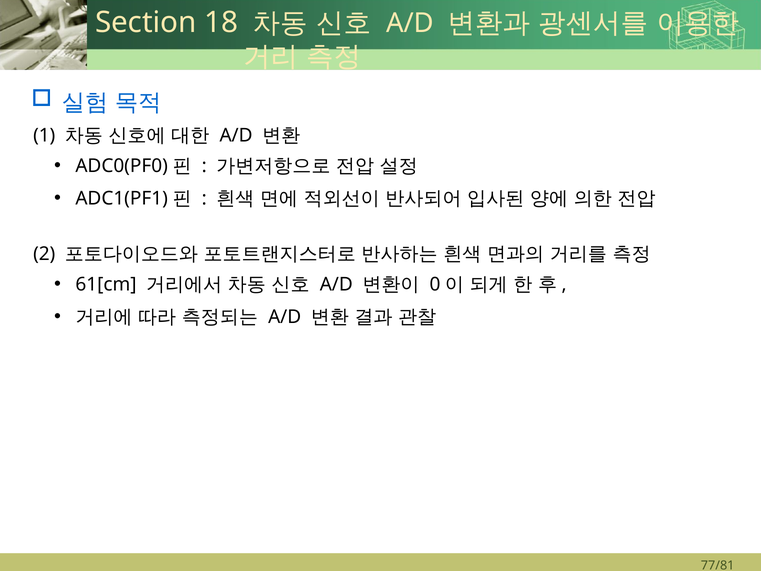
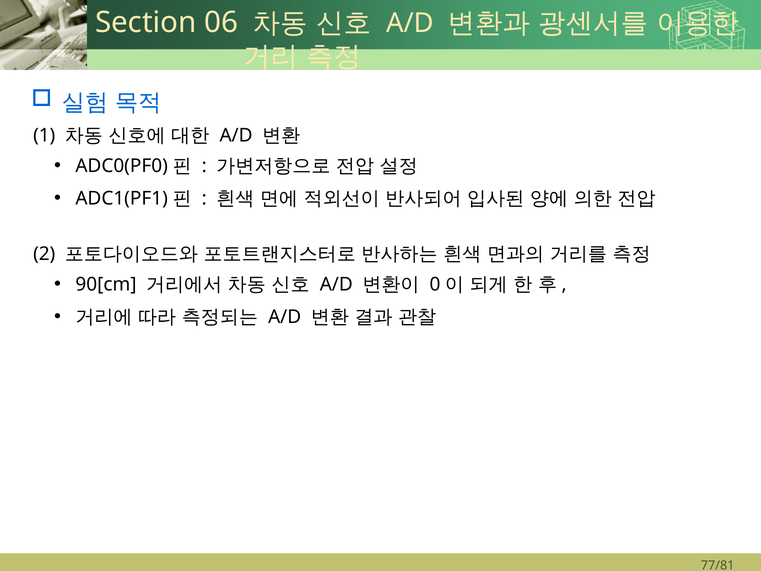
18: 18 -> 06 (221, 22)
61[cm: 61[cm -> 90[cm (106, 284)
